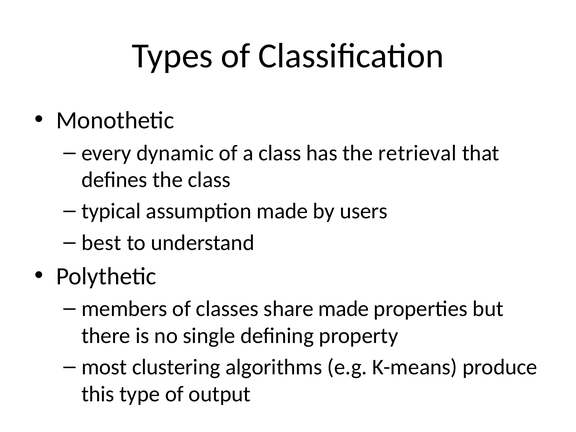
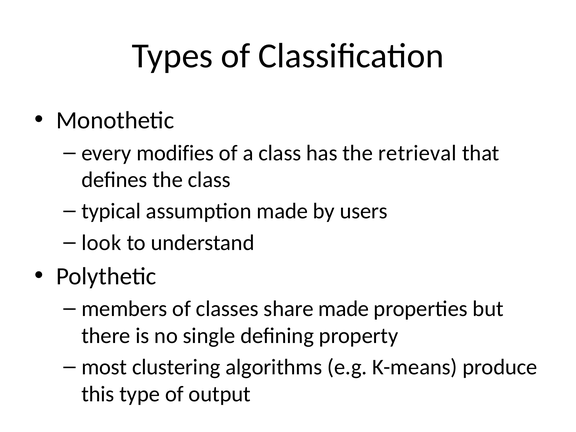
dynamic: dynamic -> modifies (175, 153)
best: best -> look (101, 243)
